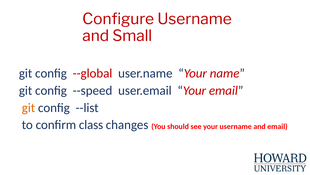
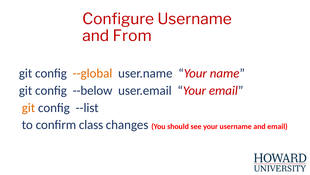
Small: Small -> From (132, 36)
--global colour: red -> orange (93, 73)
--speed: --speed -> --below (93, 90)
